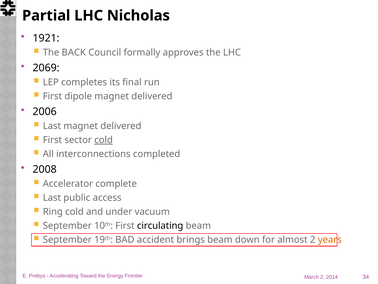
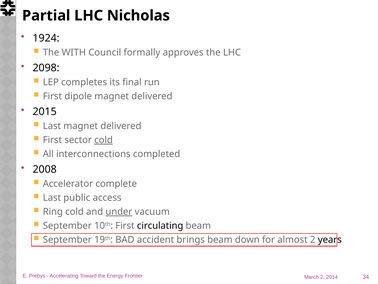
1921: 1921 -> 1924 (46, 38)
BACK: BACK -> WITH (74, 52)
2069: 2069 -> 2098 (46, 68)
2006: 2006 -> 2015 (45, 111)
under underline: none -> present (119, 211)
years colour: orange -> black (330, 239)
